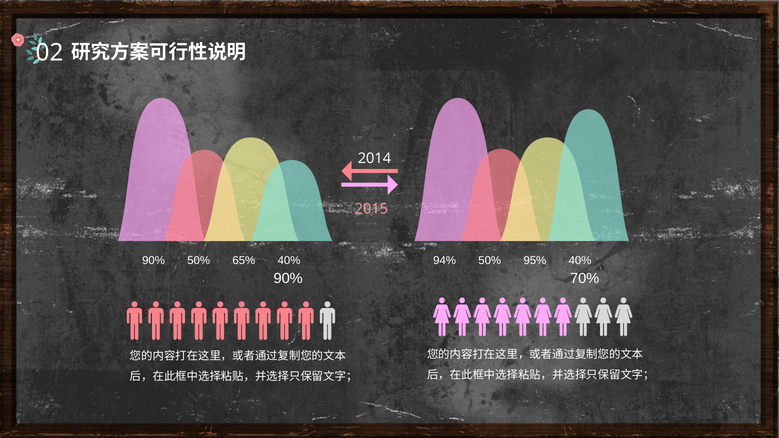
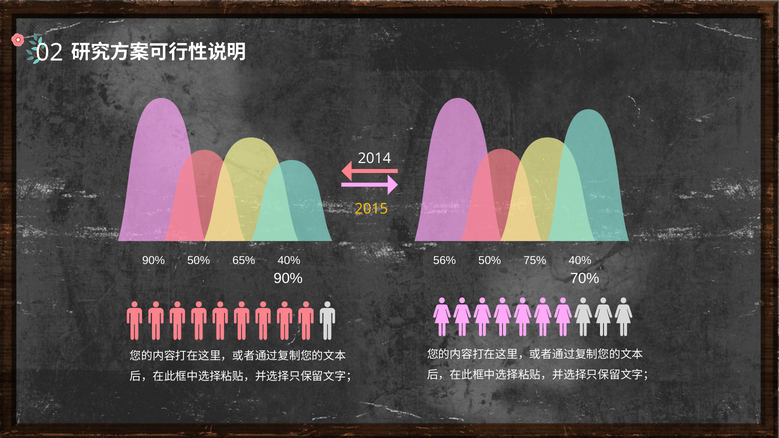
2015 colour: pink -> yellow (371, 209)
94%: 94% -> 56% (445, 261)
95%: 95% -> 75% (535, 261)
